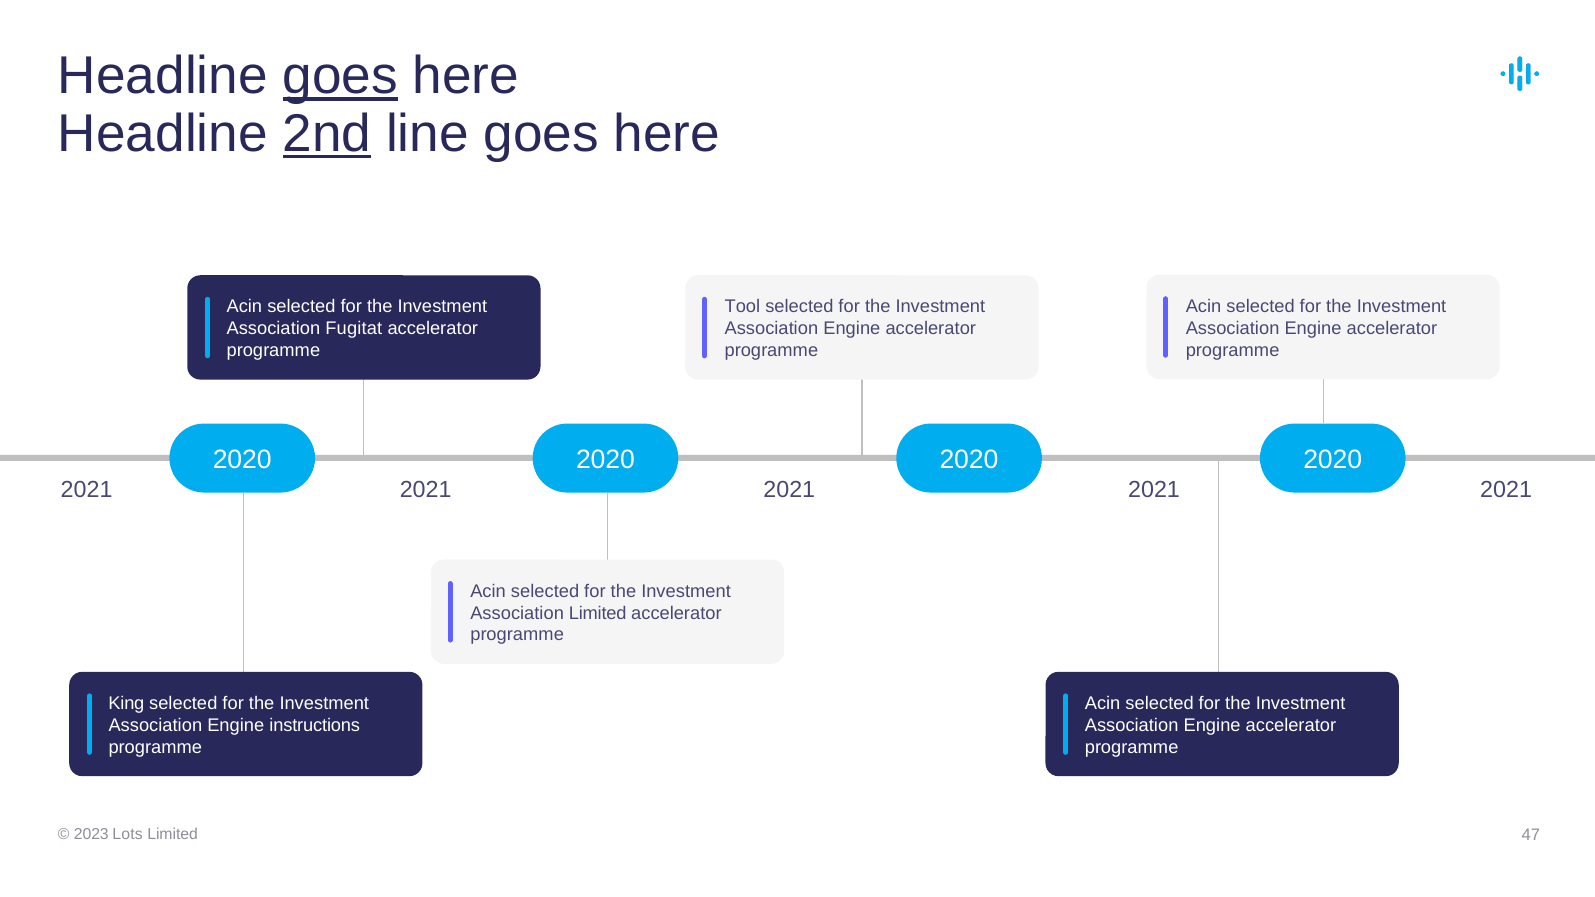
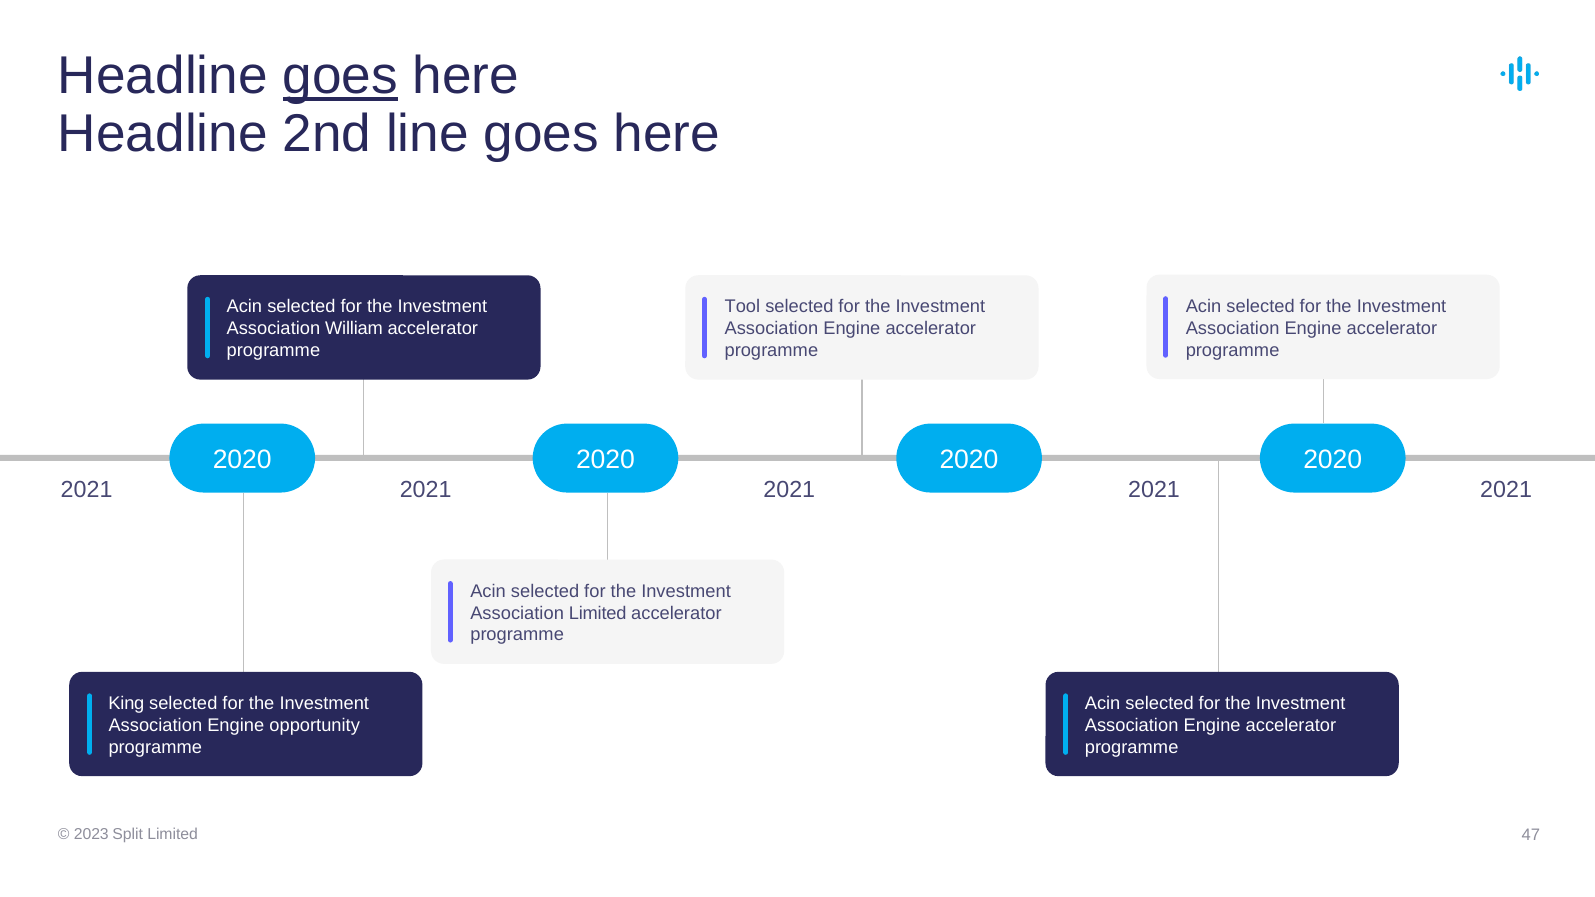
2nd underline: present -> none (327, 134)
Fugitat: Fugitat -> William (354, 329)
instructions: instructions -> opportunity (315, 725)
Lots: Lots -> Split (128, 834)
